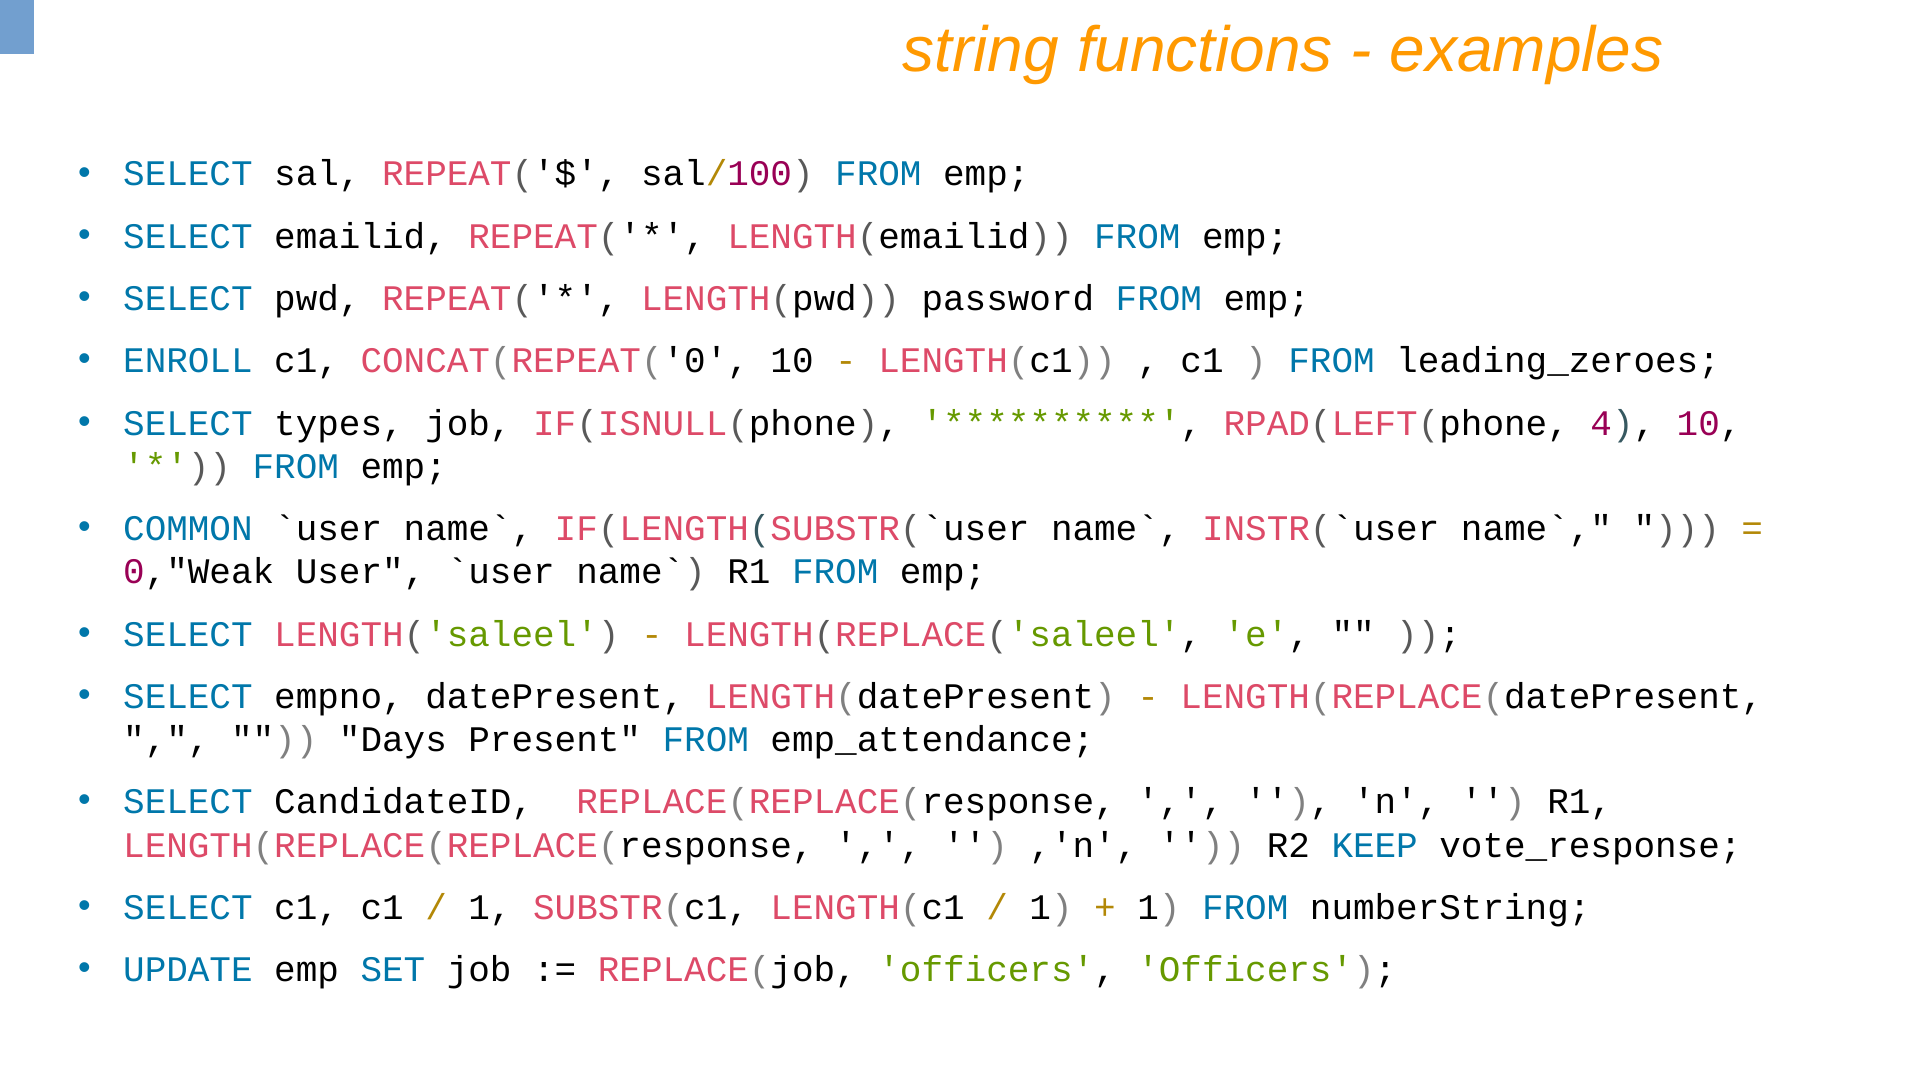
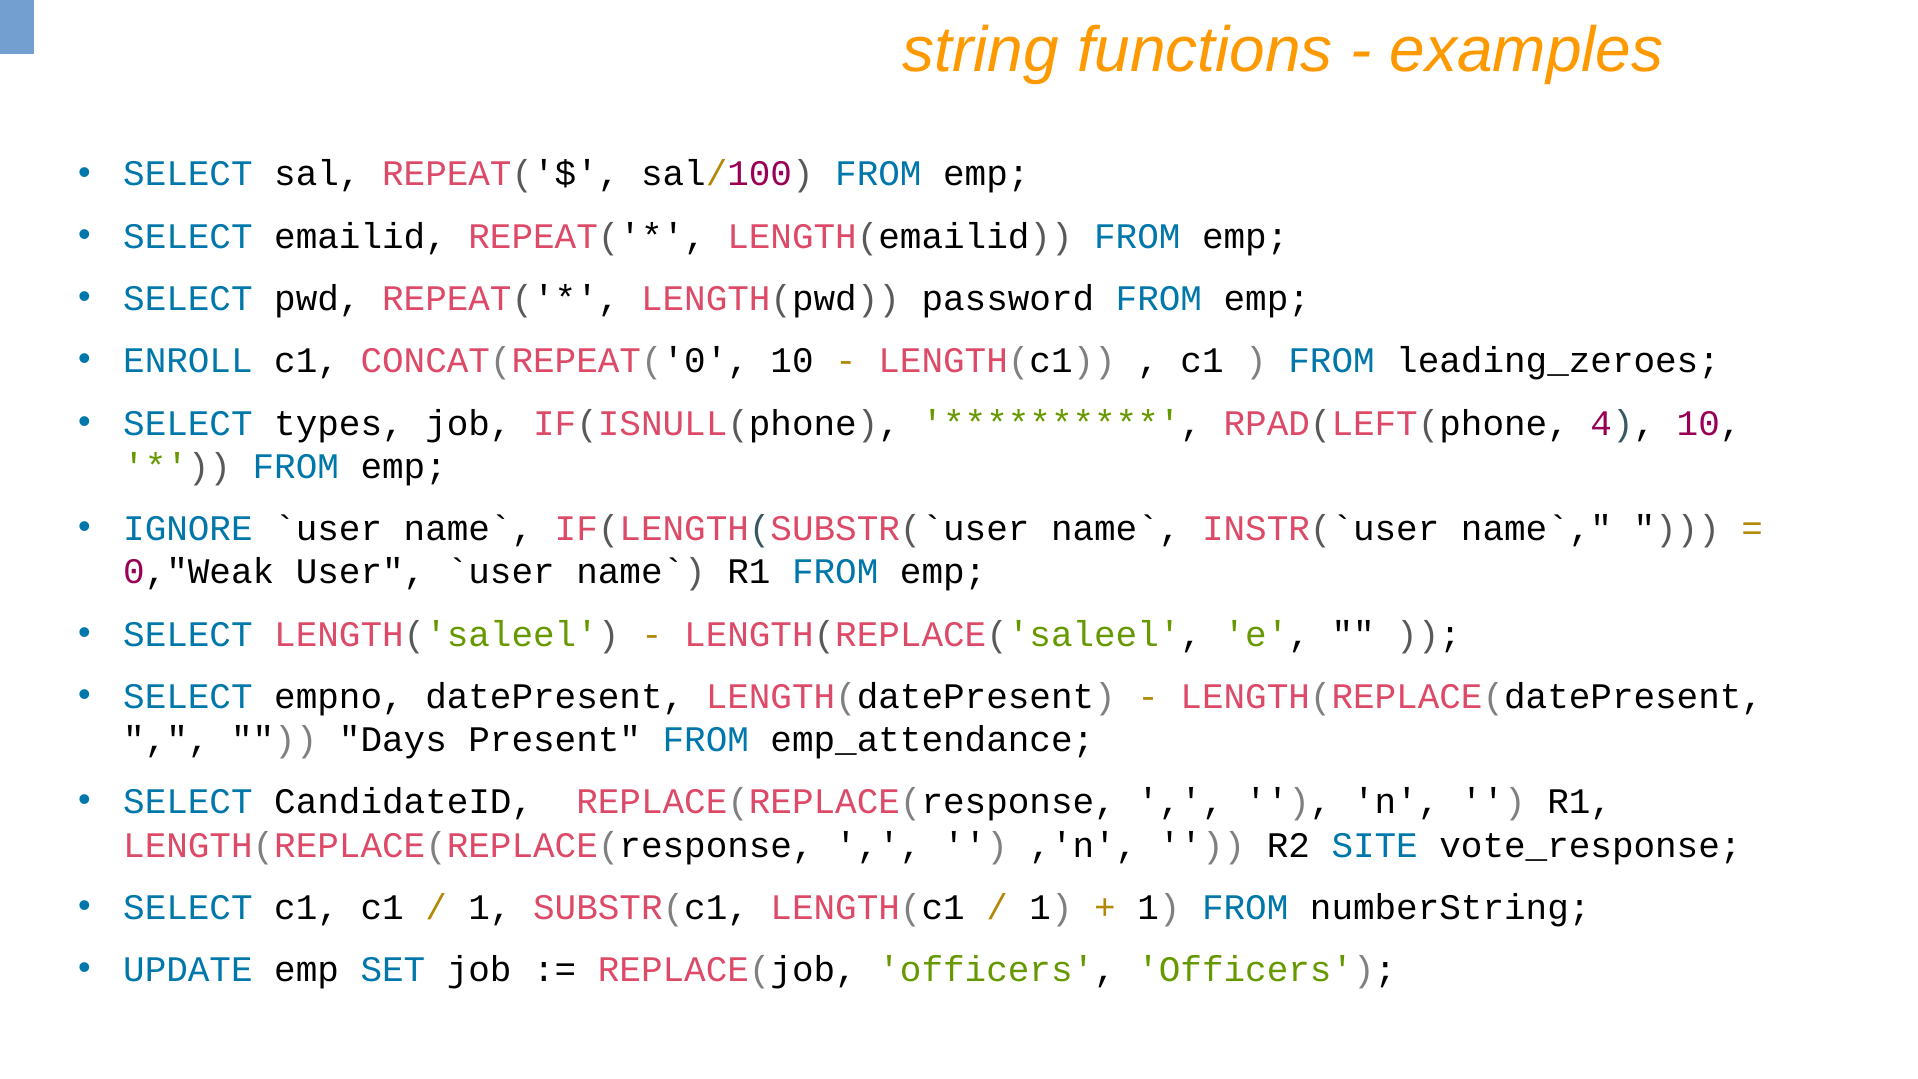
COMMON: COMMON -> IGNORE (188, 529)
KEEP: KEEP -> SITE (1375, 845)
